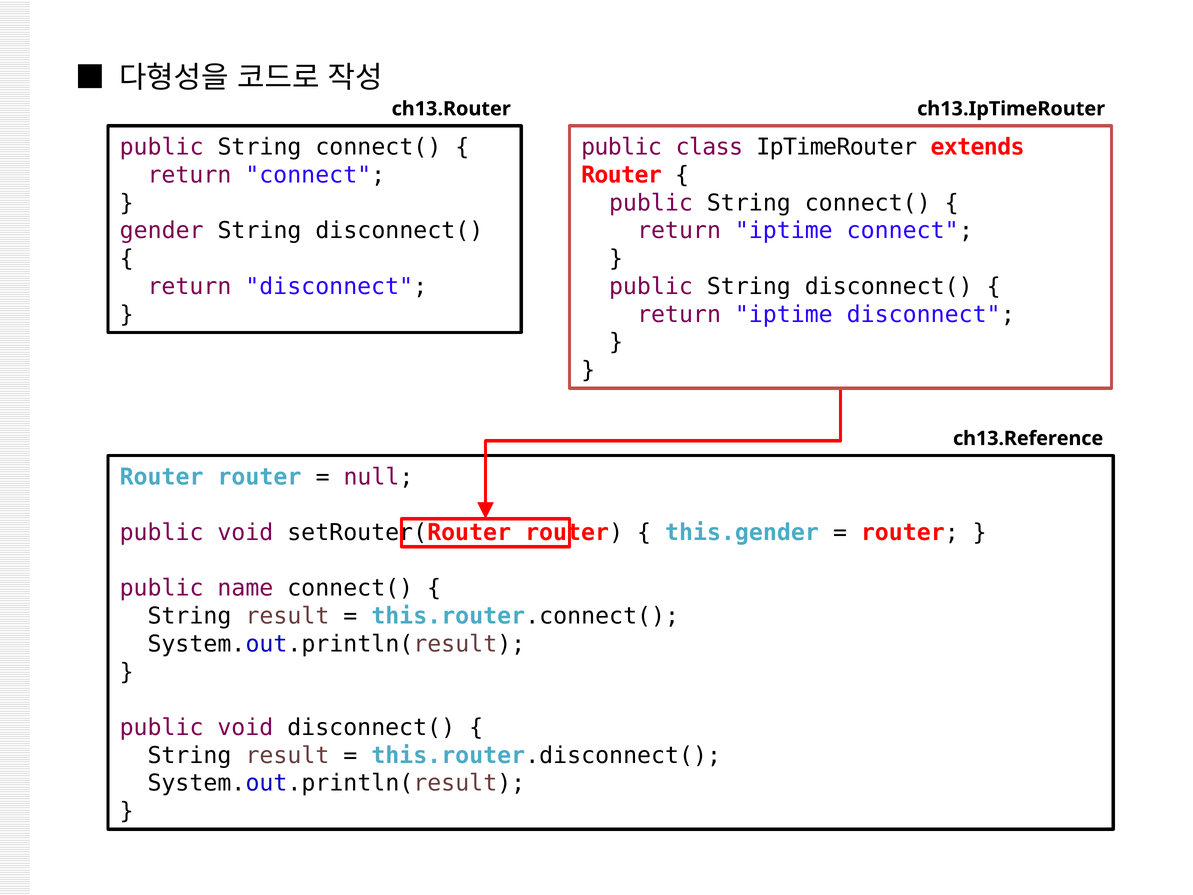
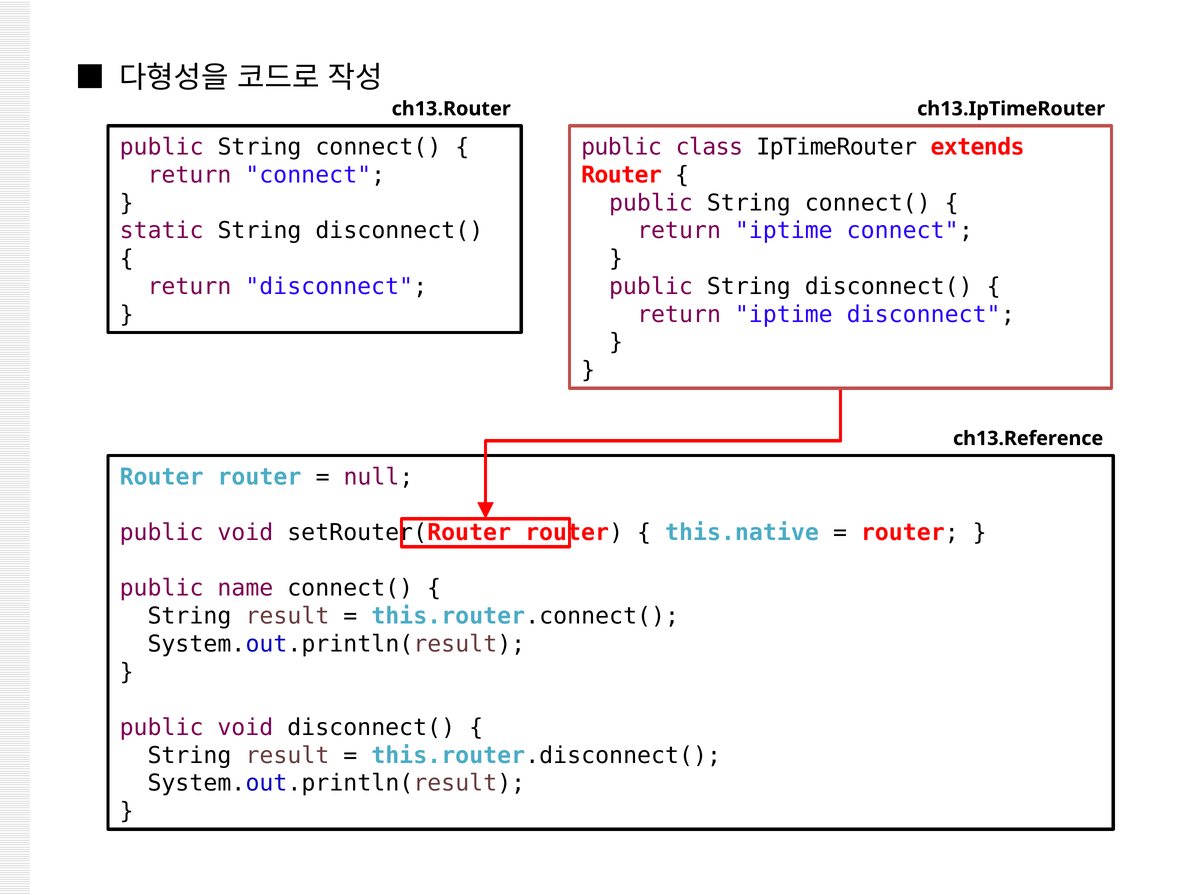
gender: gender -> static (162, 231)
this.gender: this.gender -> this.native (742, 532)
